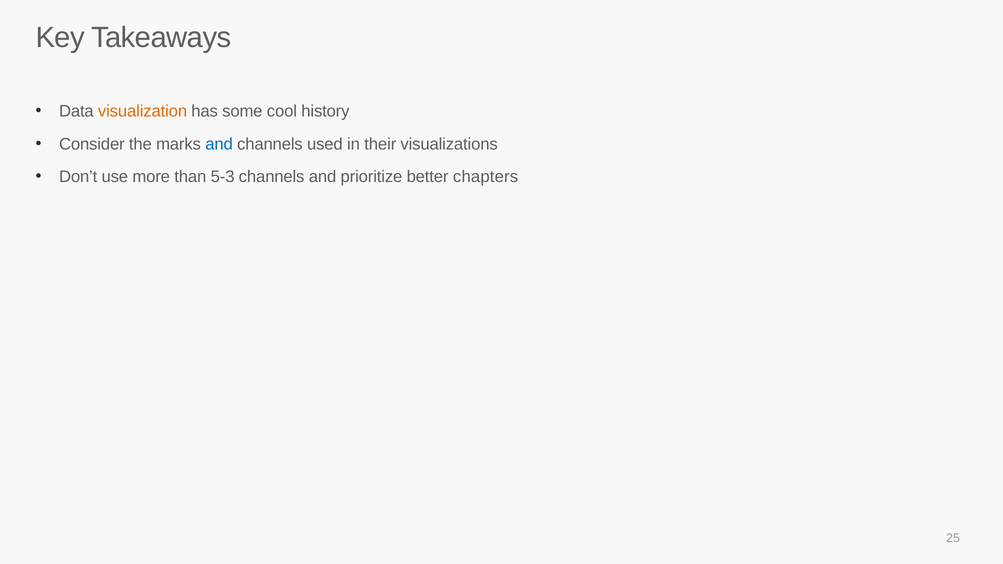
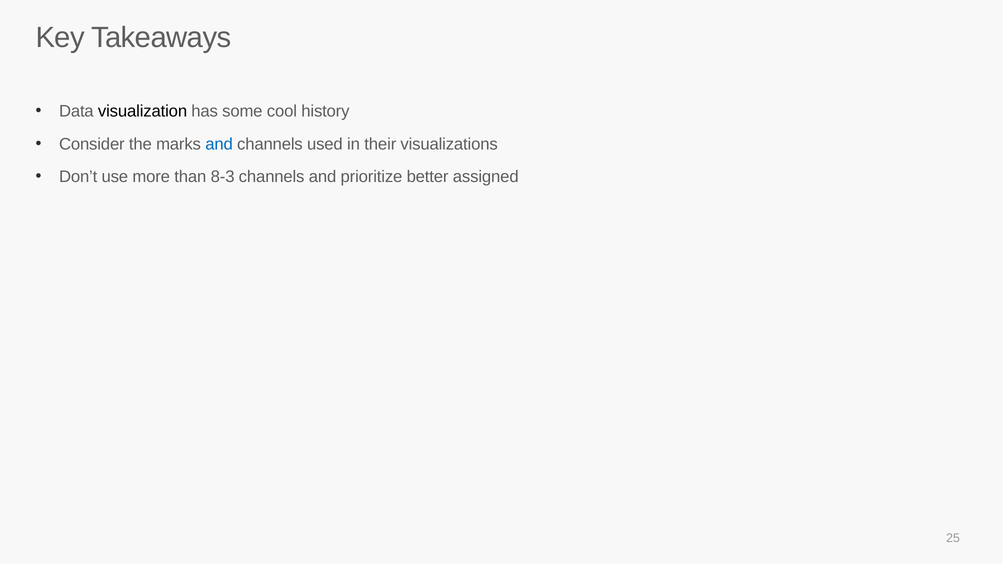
visualization colour: orange -> black (143, 112)
5-3: 5-3 -> 8-3 (223, 177)
chapters: chapters -> assigned (486, 177)
